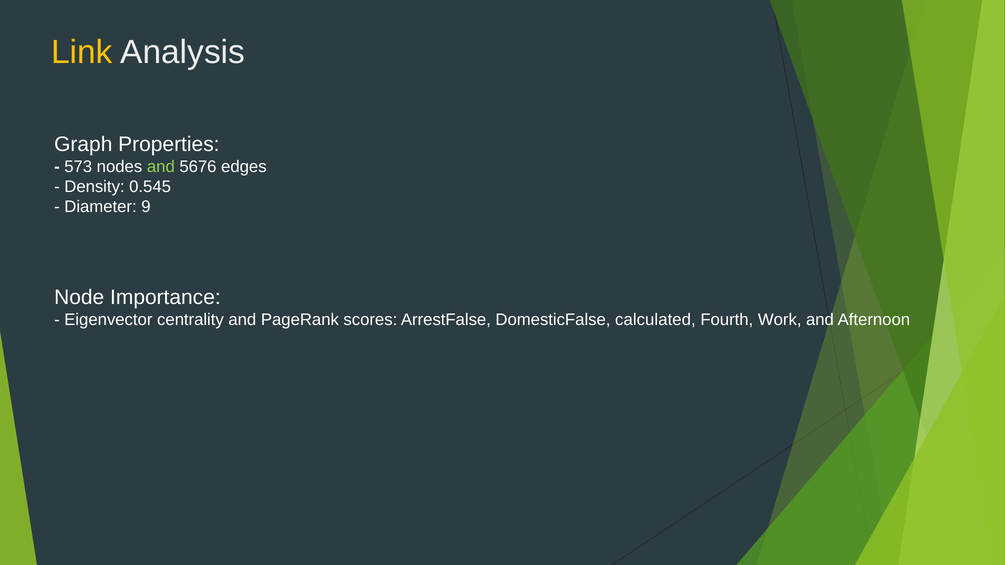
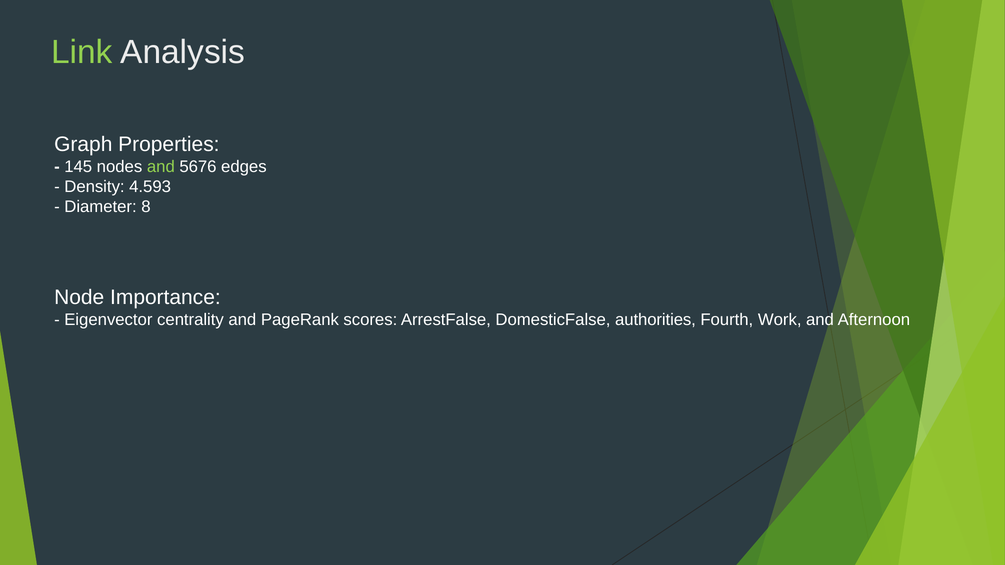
Link colour: yellow -> light green (82, 52)
573: 573 -> 145 (78, 167)
0.545: 0.545 -> 4.593 (150, 187)
9: 9 -> 8 (146, 207)
calculated: calculated -> authorities (655, 320)
